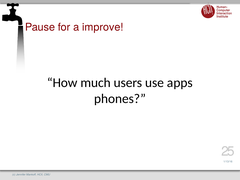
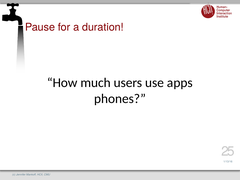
improve: improve -> duration (103, 27)
